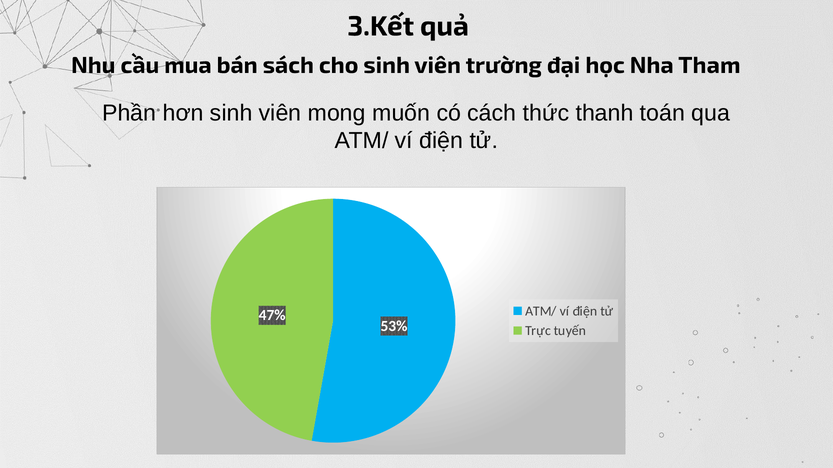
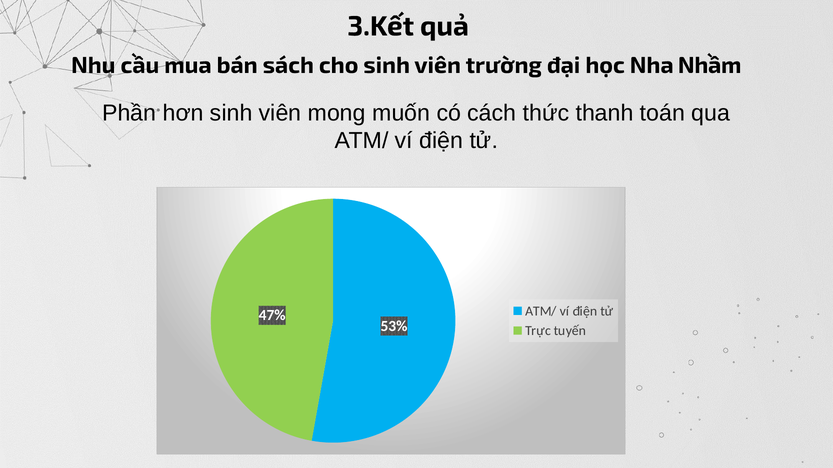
Tham: Tham -> Nhầm (710, 65)
